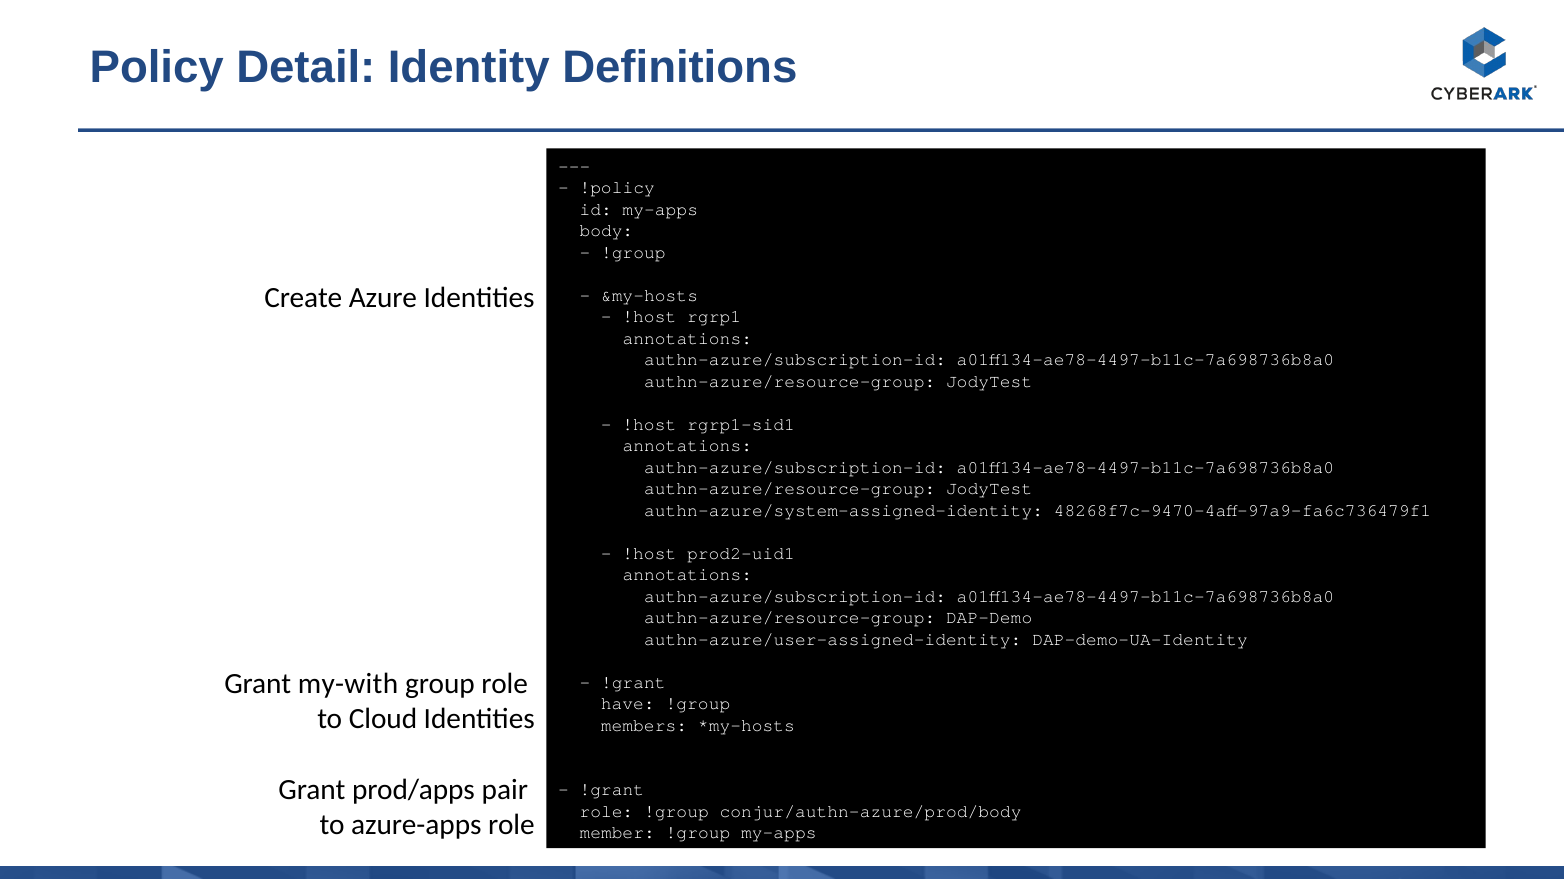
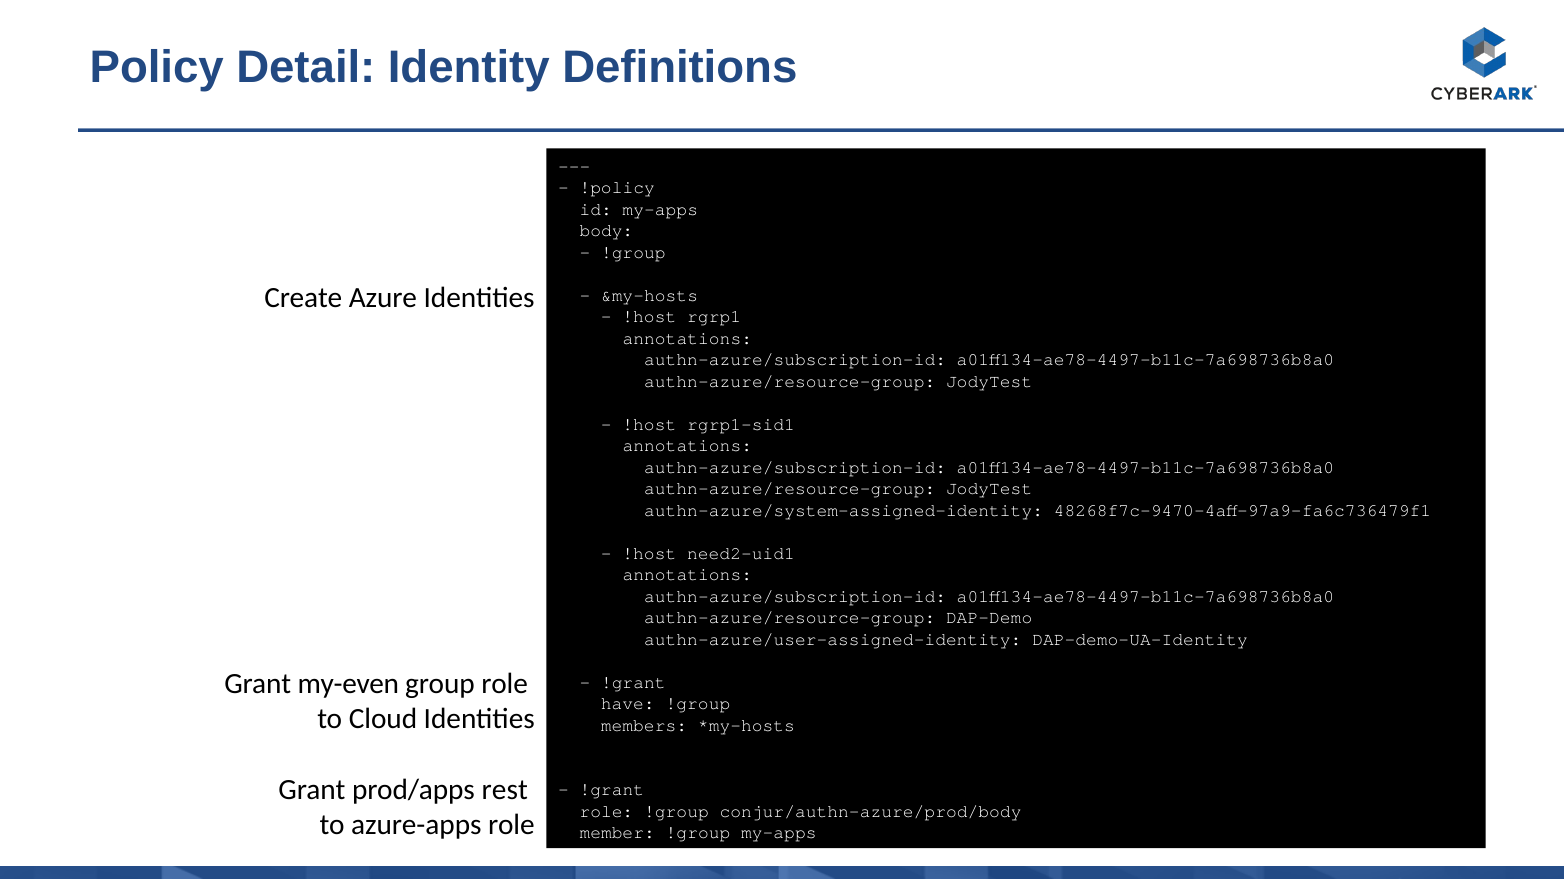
prod2-uid1: prod2-uid1 -> need2-uid1 (741, 554)
my-with: my-with -> my-even (348, 685)
pair: pair -> rest (505, 790)
